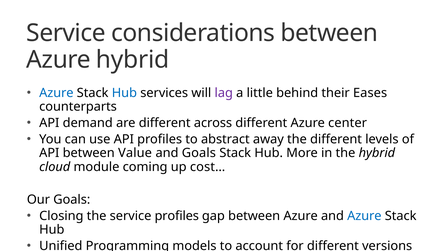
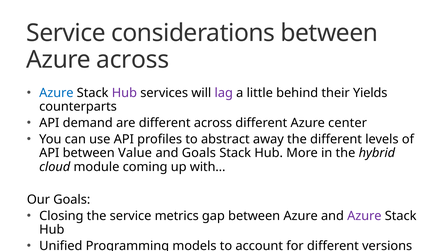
Azure hybrid: hybrid -> across (133, 60)
Hub colour: blue -> purple (124, 93)
Eases: Eases -> Yields (370, 93)
cost…: cost… -> with… (208, 167)
service profiles: profiles -> metrics (177, 216)
Azure colour: blue -> purple (364, 216)
